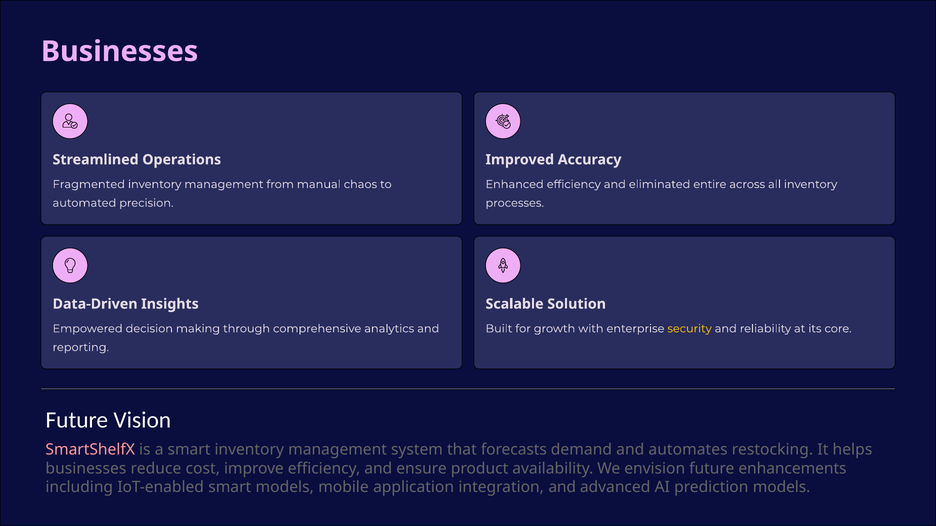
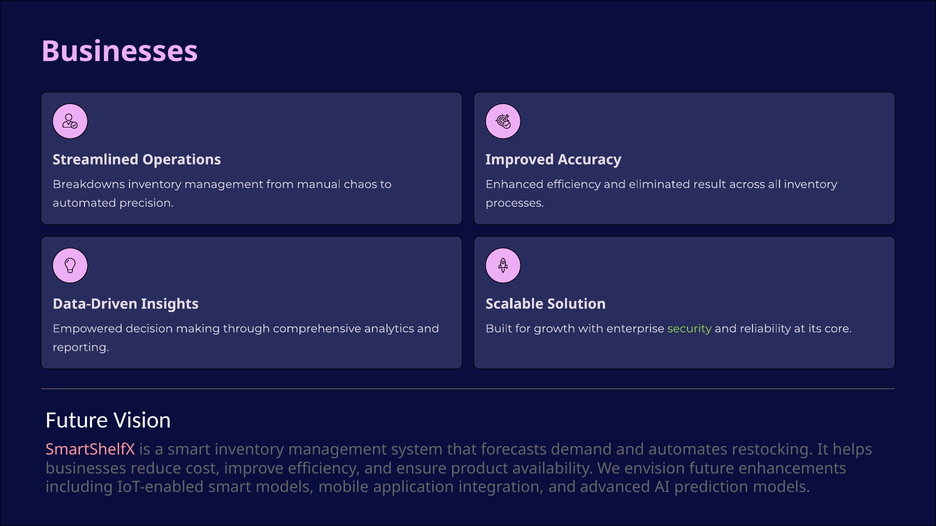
Fragmented: Fragmented -> Breakdowns (89, 184)
entire: entire -> result (710, 184)
security colour: yellow -> light green (690, 329)
